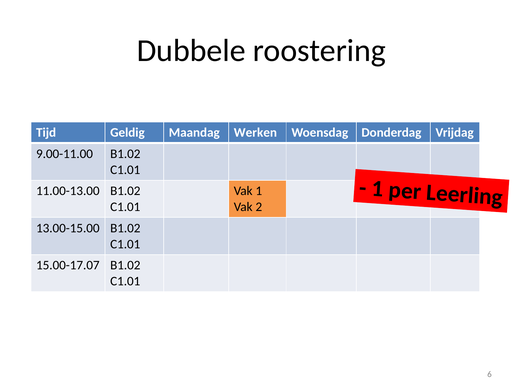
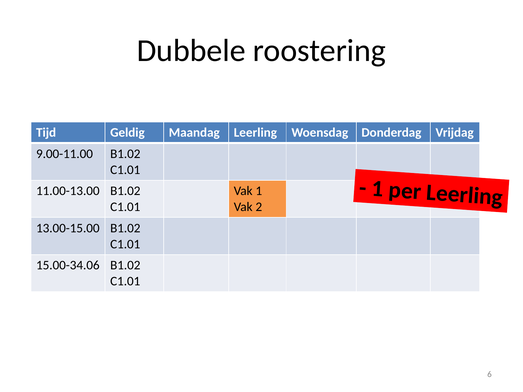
Maandag Werken: Werken -> Leerling (255, 133)
15.00-17.07: 15.00-17.07 -> 15.00-34.06 (68, 265)
